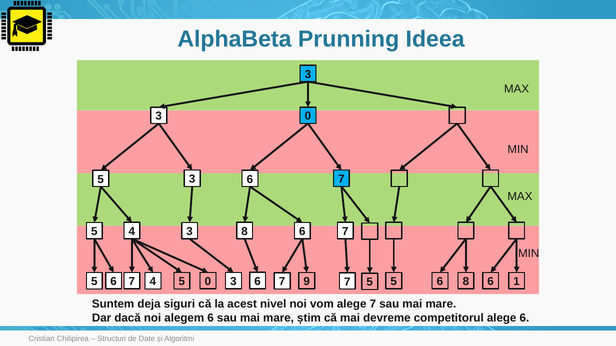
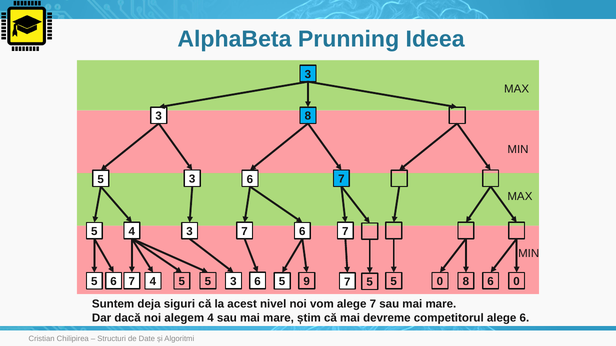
3 0: 0 -> 8 (308, 116)
4 8: 8 -> 7 (244, 232)
4 0: 0 -> 5 (208, 282)
5 5 7: 7 -> 5 (282, 282)
6: 6 -> 0 (440, 282)
9 1: 1 -> 0 (517, 282)
alegem 6: 6 -> 4 (211, 318)
